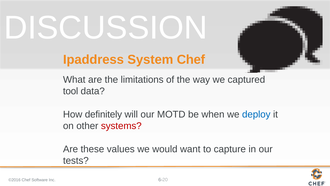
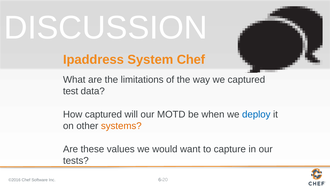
tool: tool -> test (71, 91)
How definitely: definitely -> captured (103, 114)
systems colour: red -> orange (121, 126)
